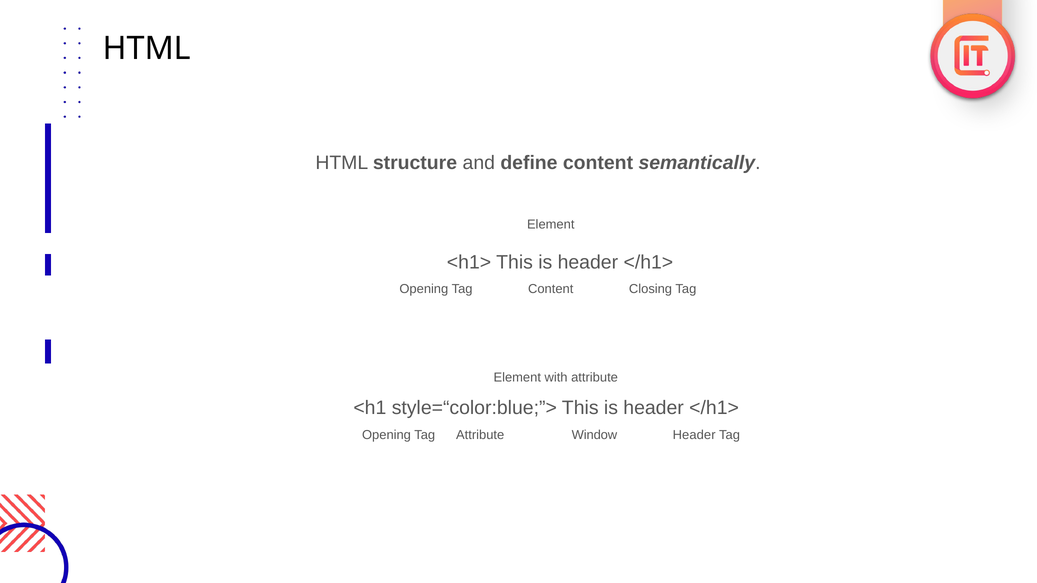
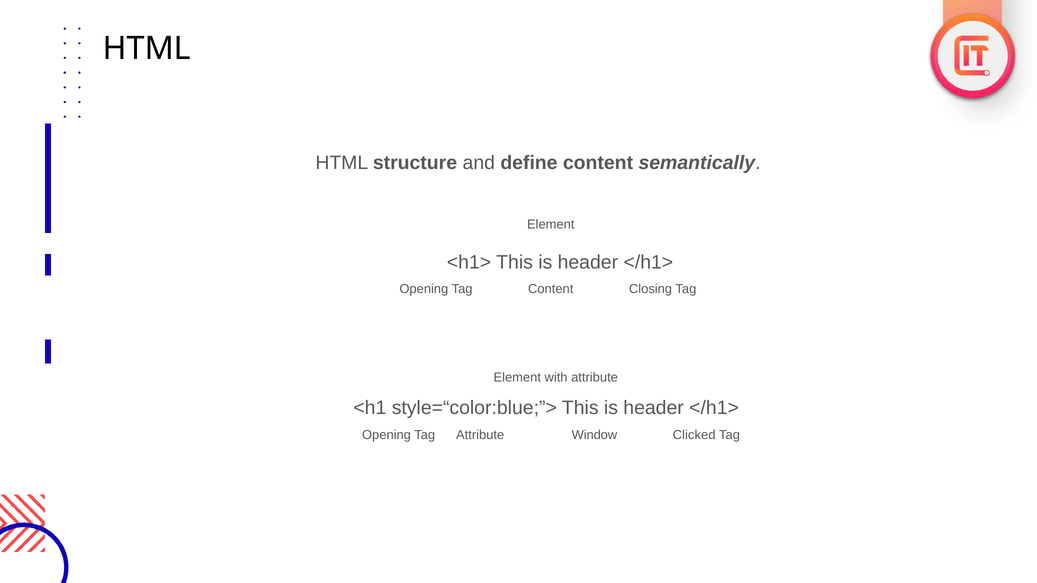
Tag Header: Header -> Clicked (694, 435)
